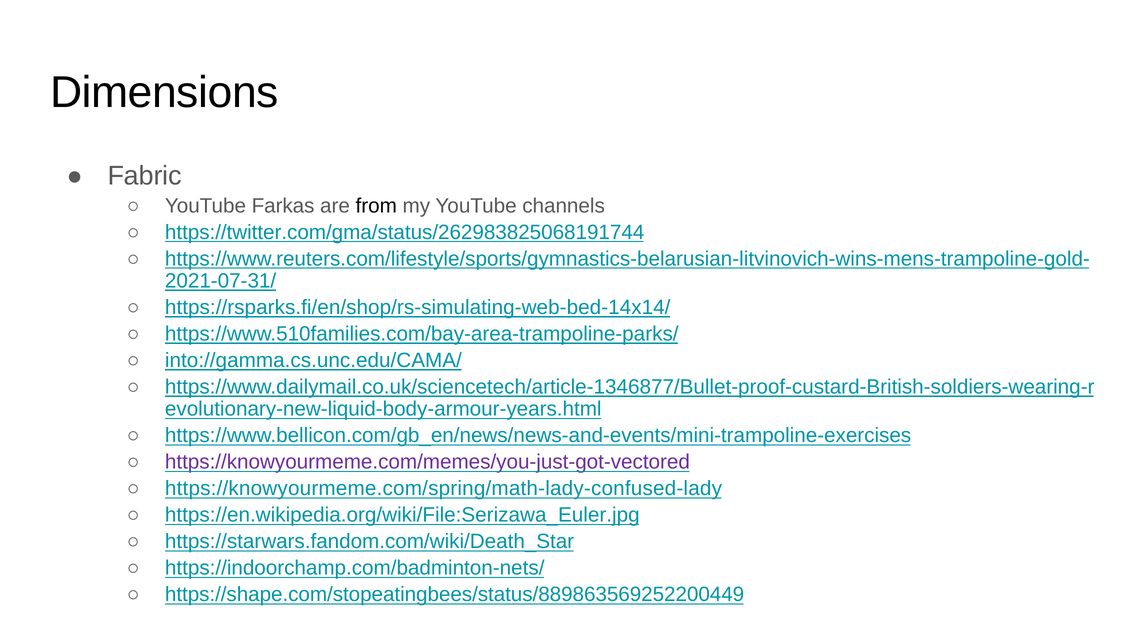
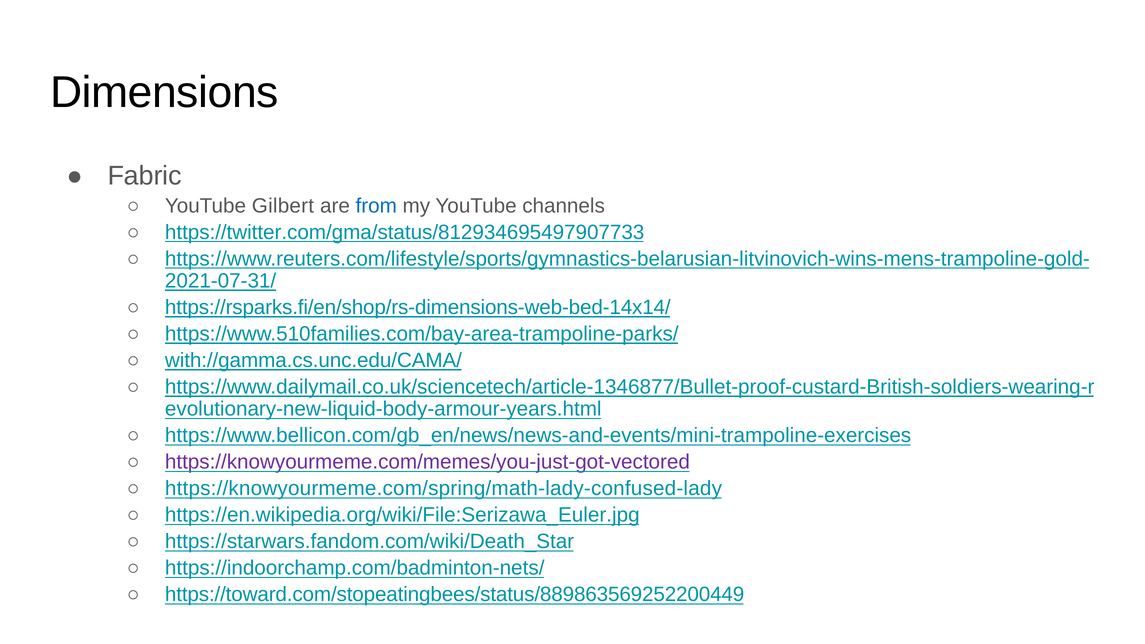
Farkas: Farkas -> Gilbert (283, 206)
from colour: black -> blue (376, 206)
https://twitter.com/gma/status/262983825068191744: https://twitter.com/gma/status/262983825068191744 -> https://twitter.com/gma/status/812934695497907733 (405, 232)
https://rsparks.fi/en/shop/rs-simulating-web-bed-14x14/: https://rsparks.fi/en/shop/rs-simulating-web-bed-14x14/ -> https://rsparks.fi/en/shop/rs-dimensions-web-bed-14x14/ (418, 308)
into://gamma.cs.unc.edu/CAMA/: into://gamma.cs.unc.edu/CAMA/ -> with://gamma.cs.unc.edu/CAMA/ (313, 361)
https://shape.com/stopeatingbees/status/889863569252200449: https://shape.com/stopeatingbees/status/889863569252200449 -> https://toward.com/stopeatingbees/status/889863569252200449 (455, 595)
